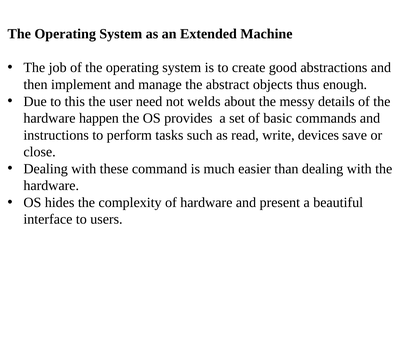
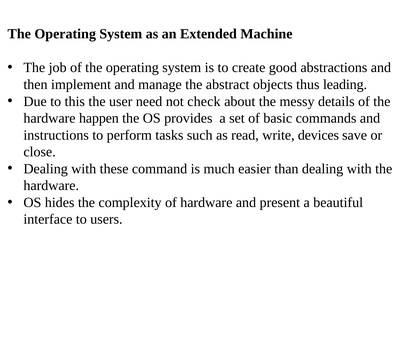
enough: enough -> leading (345, 84)
welds: welds -> check (204, 101)
